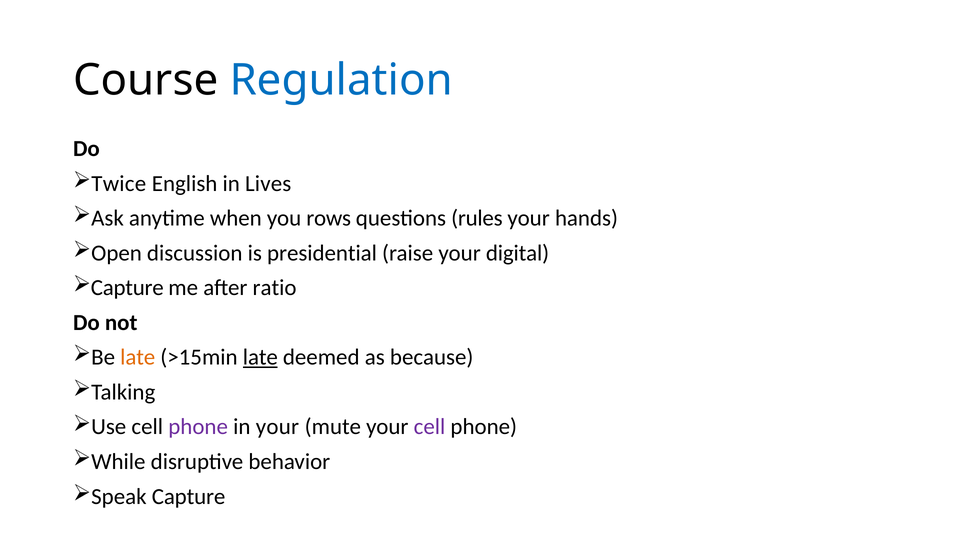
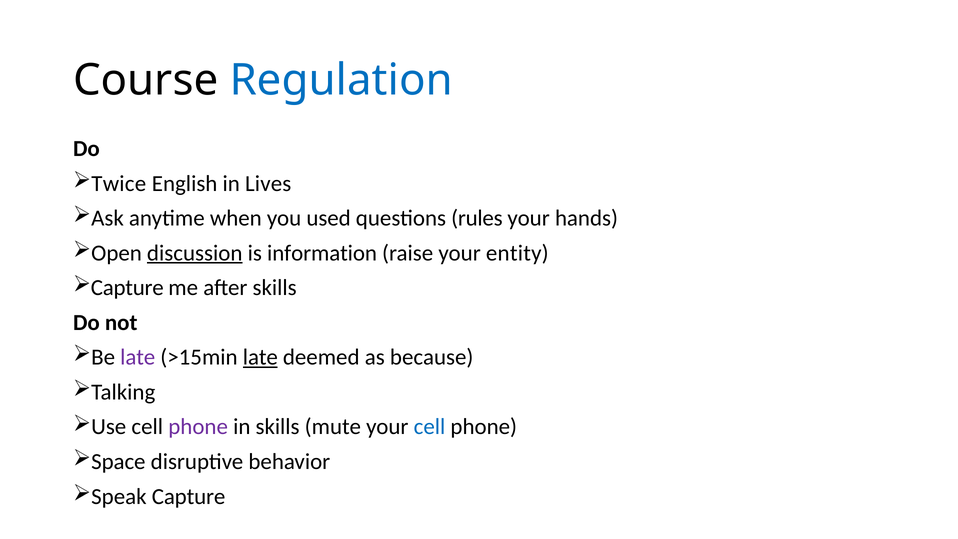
rows: rows -> used (329, 218)
discussion underline: none -> present (195, 253)
presidential: presidential -> information (322, 253)
digital: digital -> entity (517, 253)
after ratio: ratio -> skills (275, 288)
late colour: orange -> purple (138, 357)
in your: your -> skills (278, 427)
cell colour: purple -> blue (429, 427)
While: While -> Space (118, 462)
